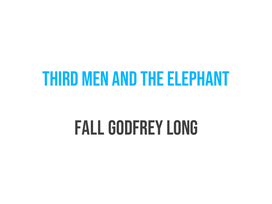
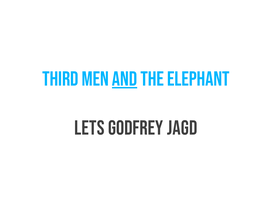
and underline: none -> present (125, 79)
Fall: Fall -> Lets (89, 128)
Long: Long -> Jagd (182, 128)
